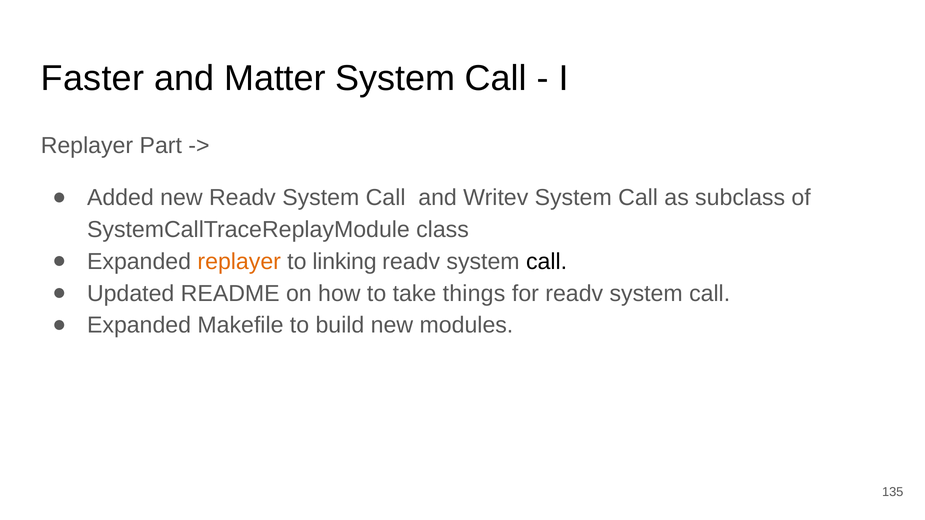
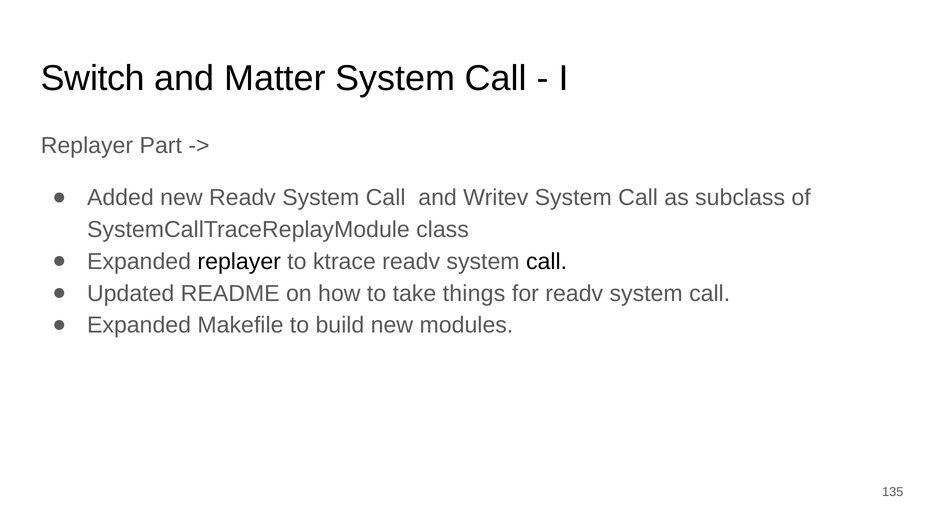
Faster: Faster -> Switch (93, 78)
replayer colour: orange -> black (239, 262)
linking: linking -> ktrace (344, 262)
